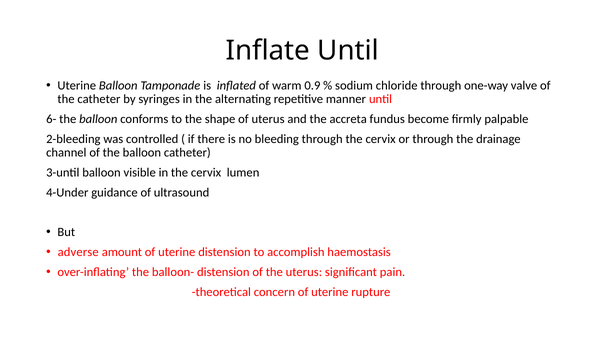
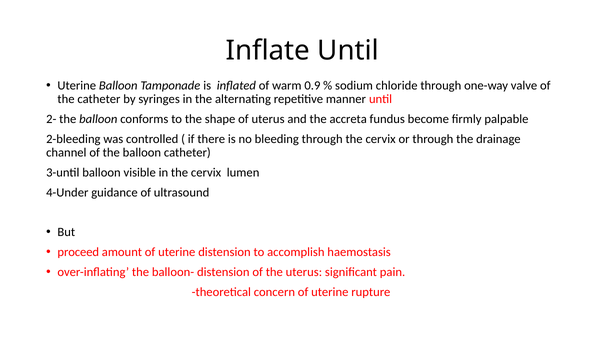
6-: 6- -> 2- (51, 119)
adverse: adverse -> proceed (78, 252)
